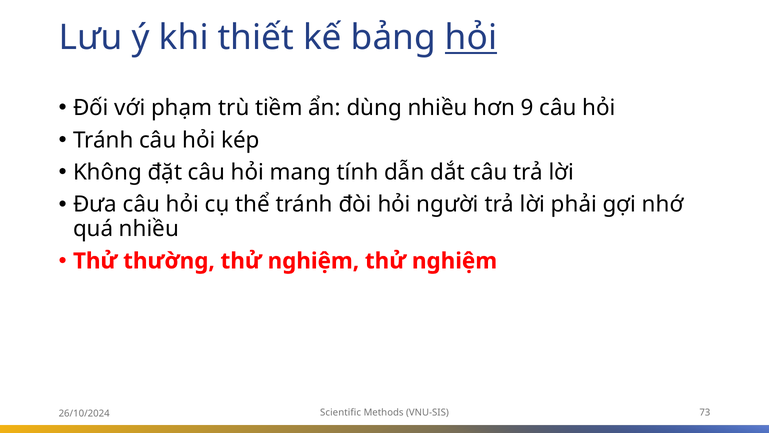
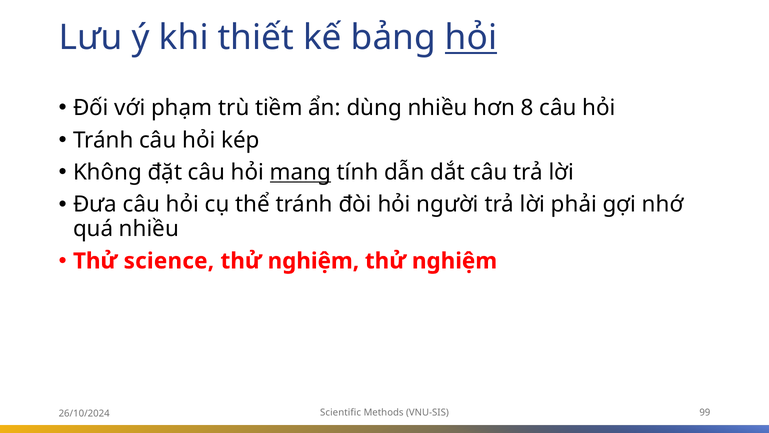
9: 9 -> 8 (527, 108)
mang underline: none -> present (301, 172)
thường: thường -> science (169, 261)
73: 73 -> 99 (705, 412)
